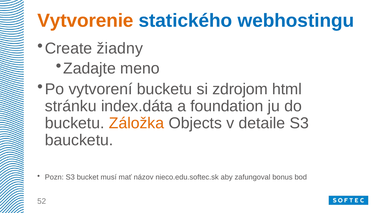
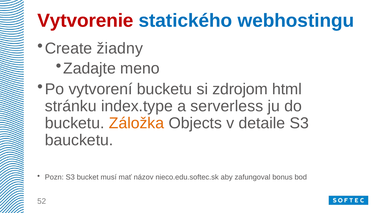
Vytvorenie colour: orange -> red (85, 21)
index.dáta: index.dáta -> index.type (137, 106)
foundation: foundation -> serverless (227, 106)
